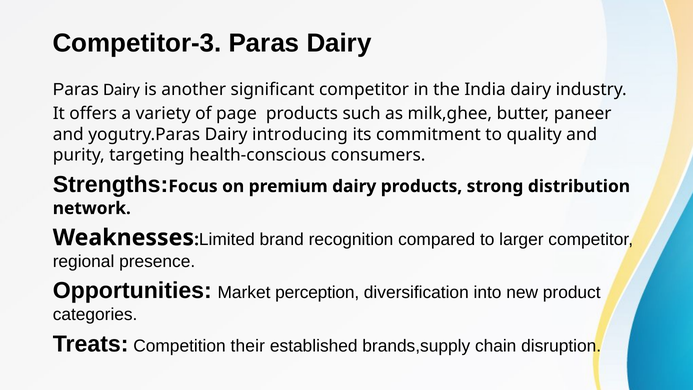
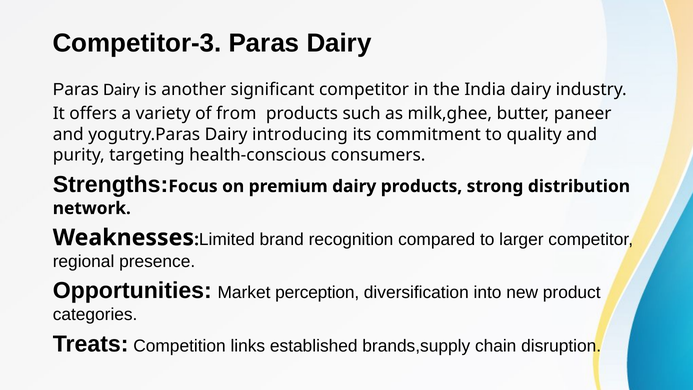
page: page -> from (236, 113)
their: their -> links (248, 346)
